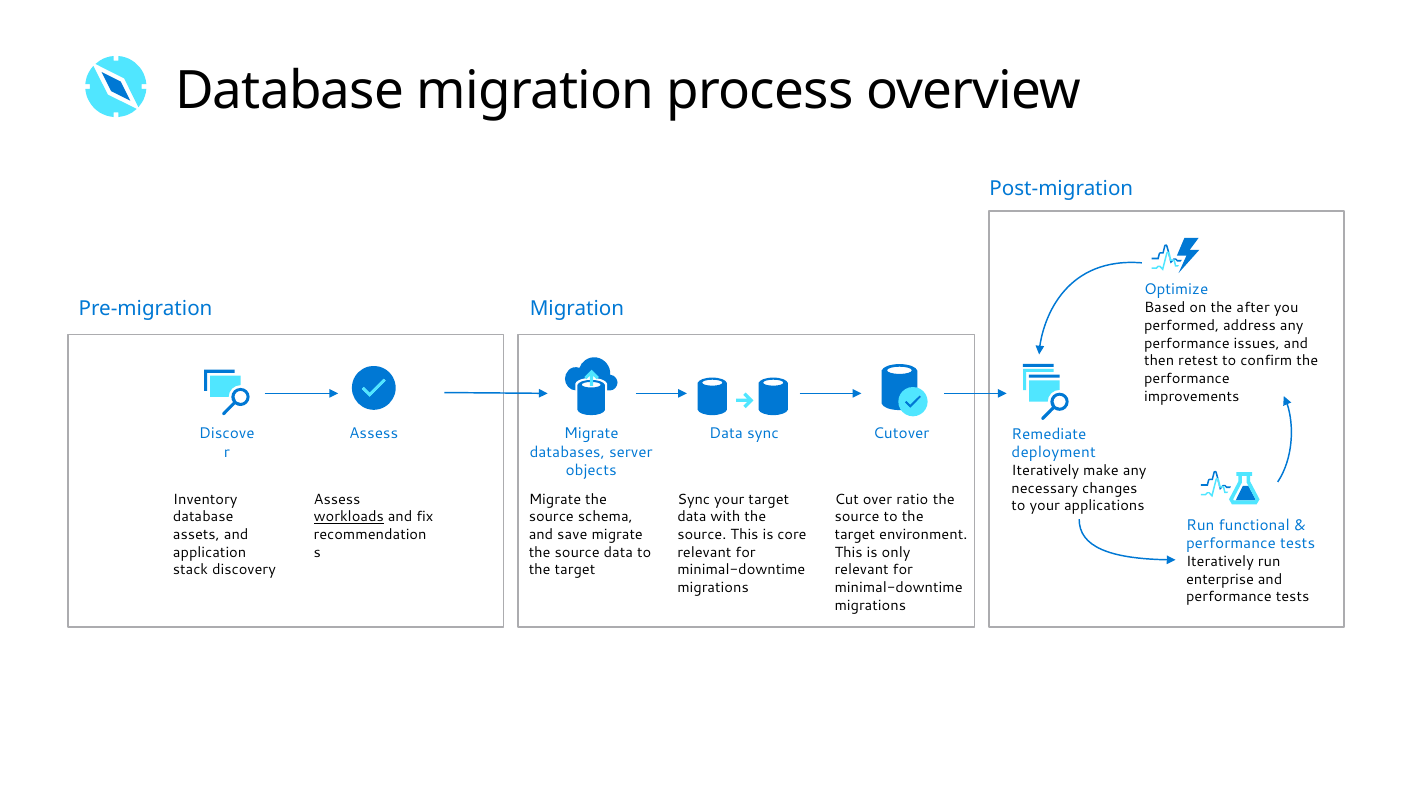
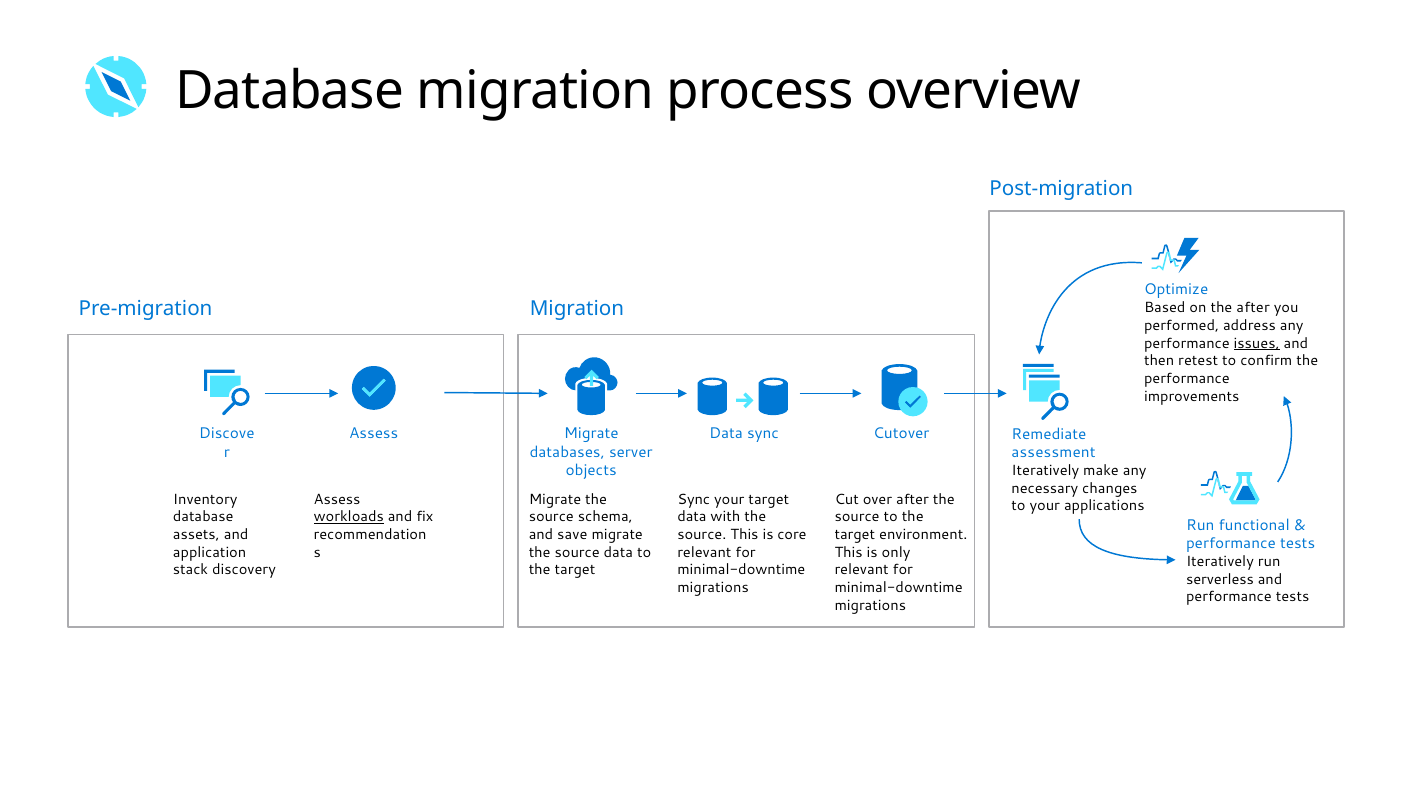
issues underline: none -> present (1257, 343)
deployment: deployment -> assessment (1054, 453)
over ratio: ratio -> after (912, 500)
enterprise: enterprise -> serverless (1220, 580)
